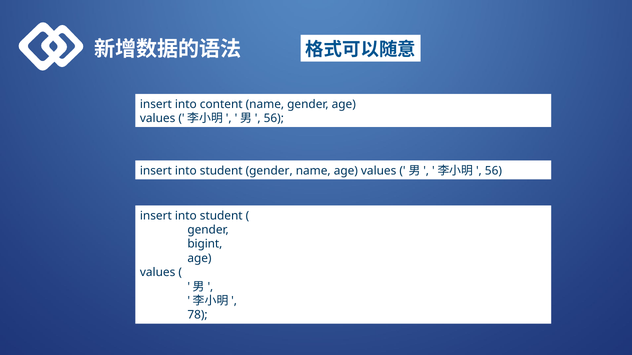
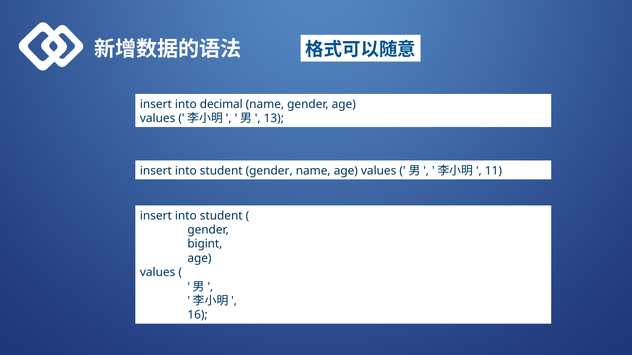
content: content -> decimal (221, 104)
56: 56 -> 13 (274, 119)
56: 56 -> 11 (493, 171)
78: 78 -> 16 (197, 315)
